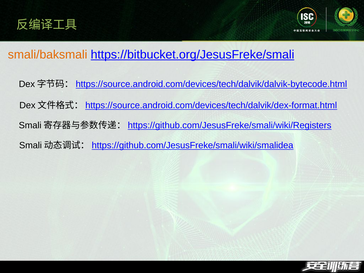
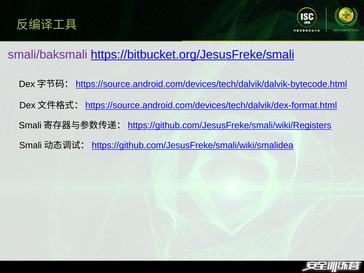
smali/baksmali colour: orange -> purple (48, 55)
